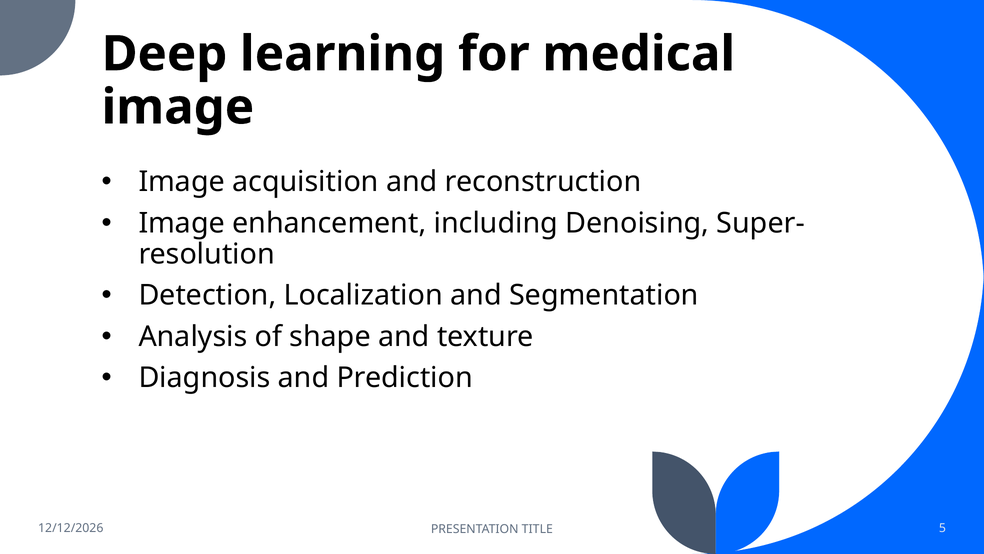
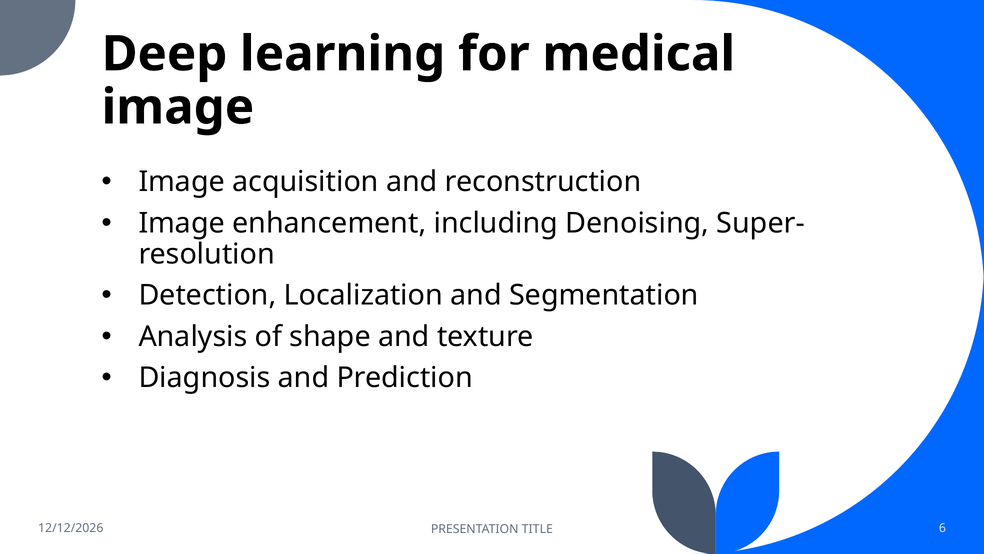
5: 5 -> 6 (942, 528)
